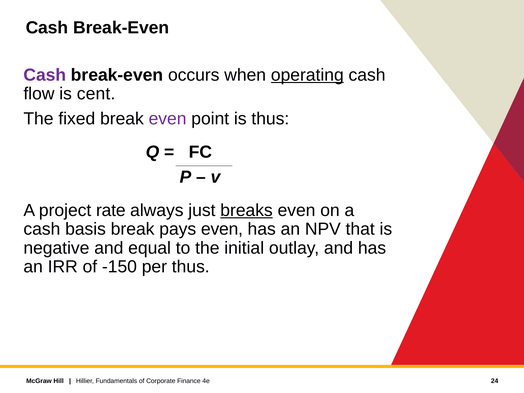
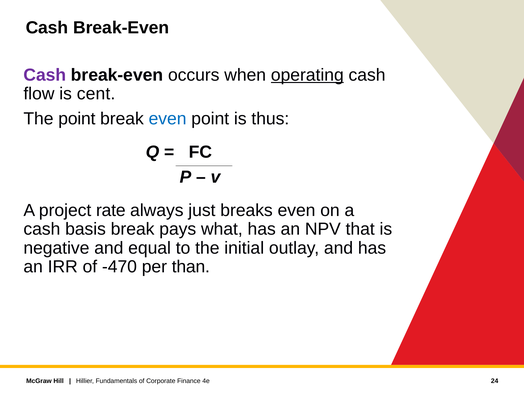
The fixed: fixed -> point (77, 119)
even colour: purple -> blue (168, 119)
breaks underline: present -> none (247, 210)
pays even: even -> what (222, 229)
-150: -150 -> -470 (119, 267)
per thus: thus -> than (191, 267)
